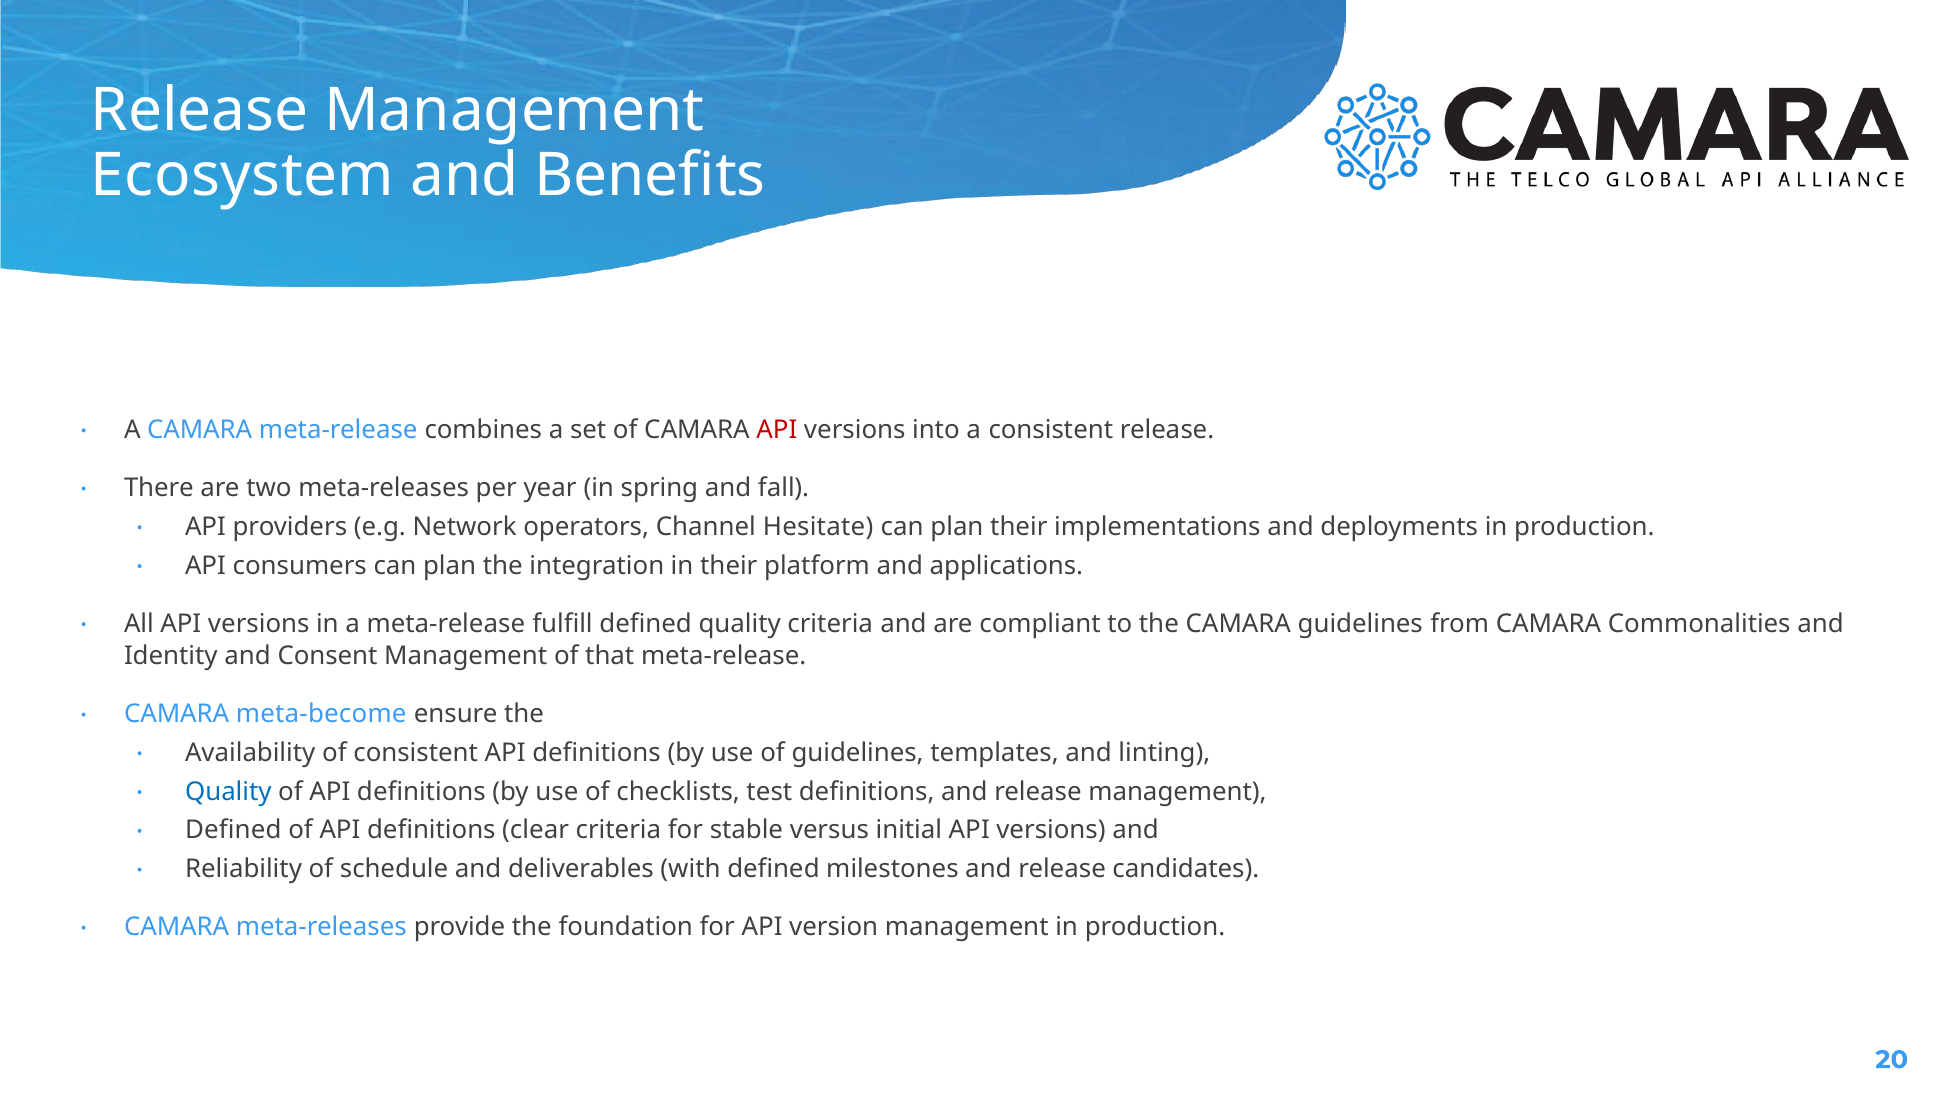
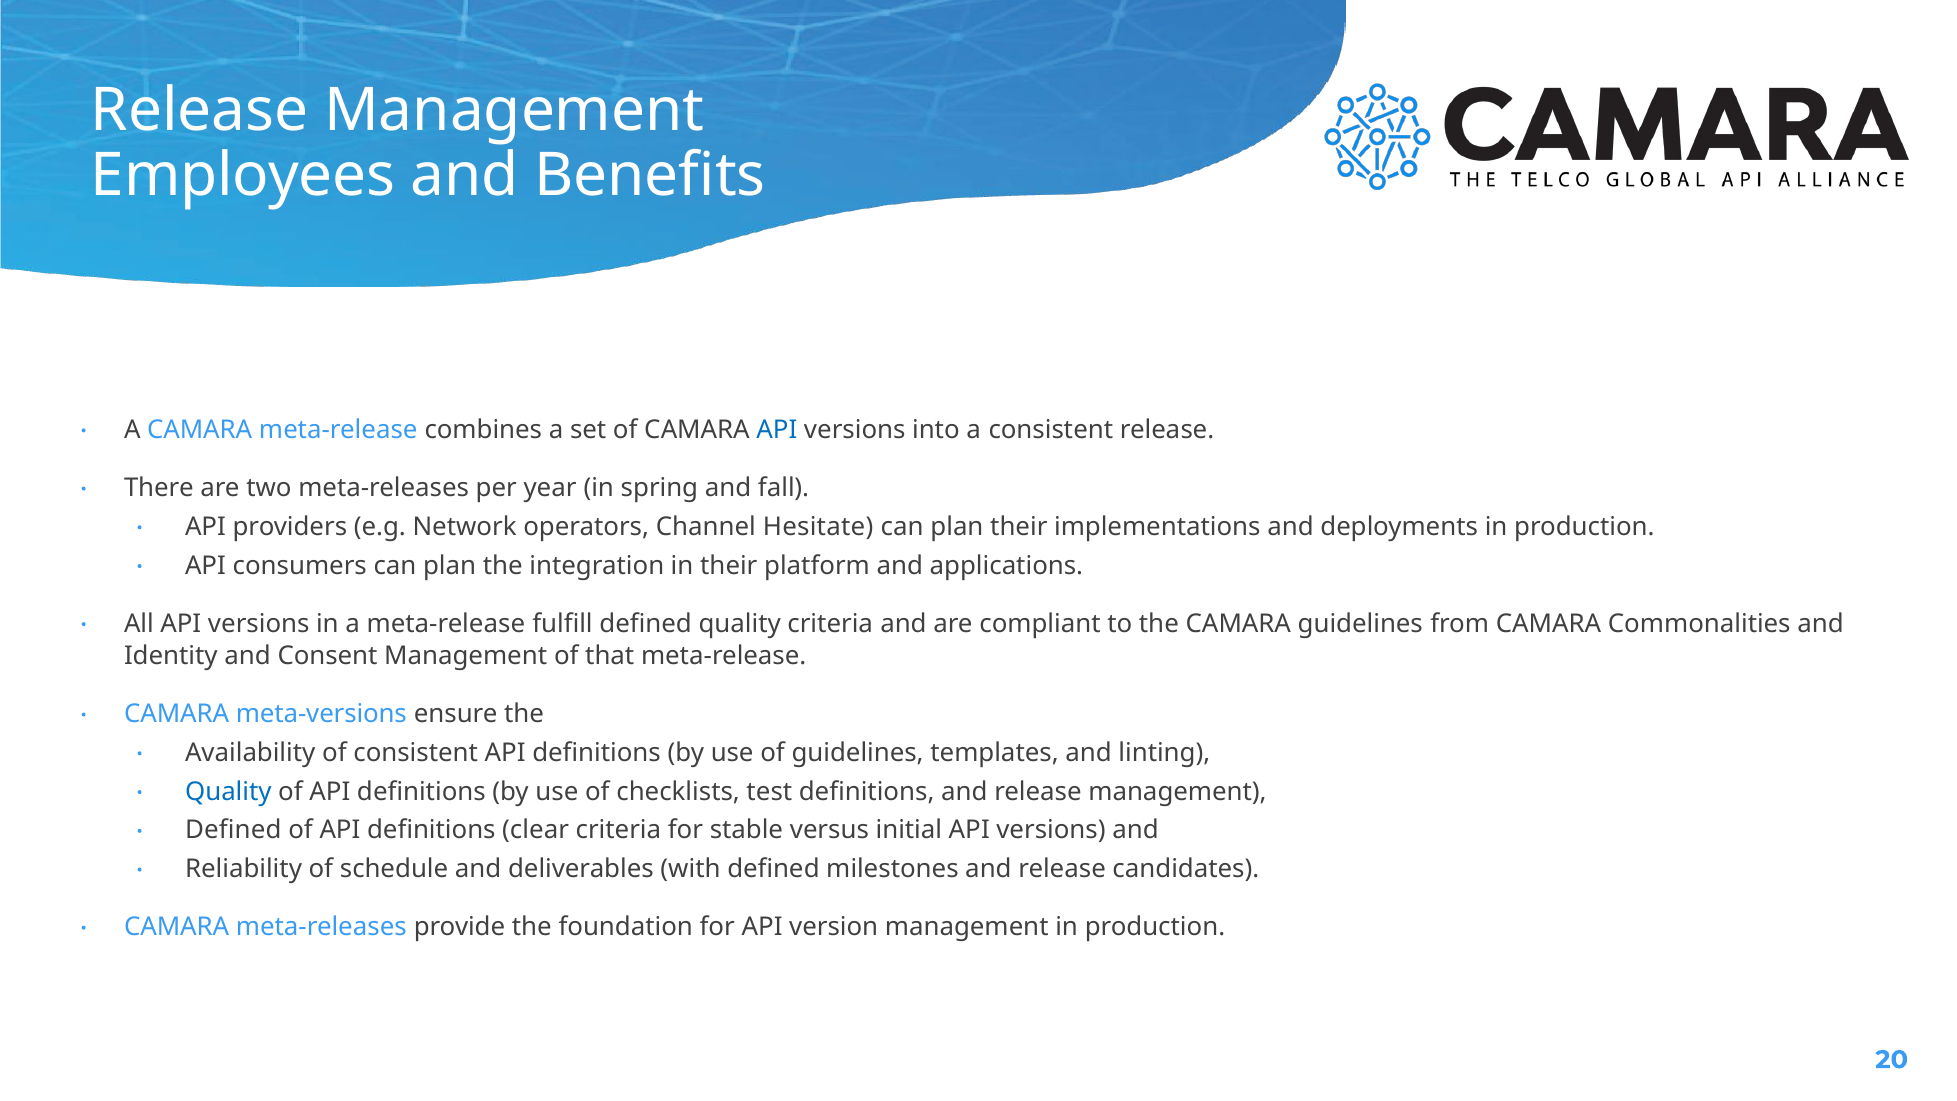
Ecosystem: Ecosystem -> Employees (243, 175)
API colour: red -> blue (777, 430)
meta-become: meta-become -> meta-versions (321, 715)
